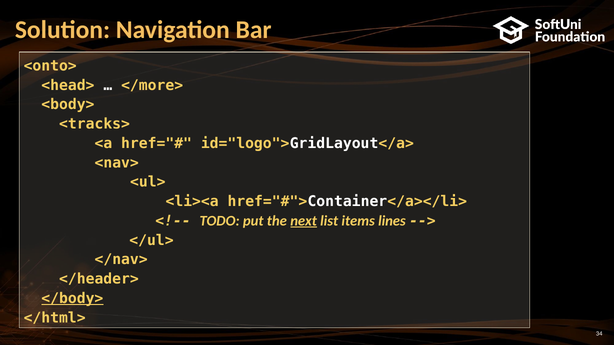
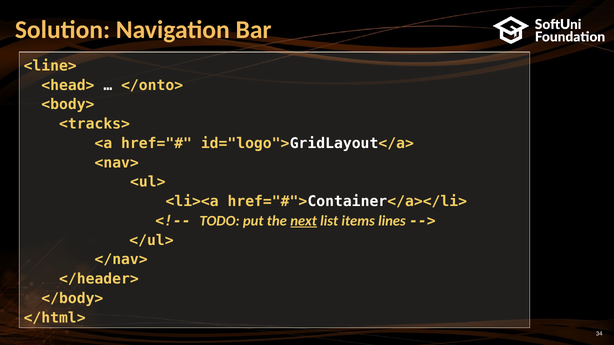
<onto>: <onto> -> <line> (50, 66)
</more>: </more> -> </onto> (152, 85)
</body> underline: present -> none (72, 299)
